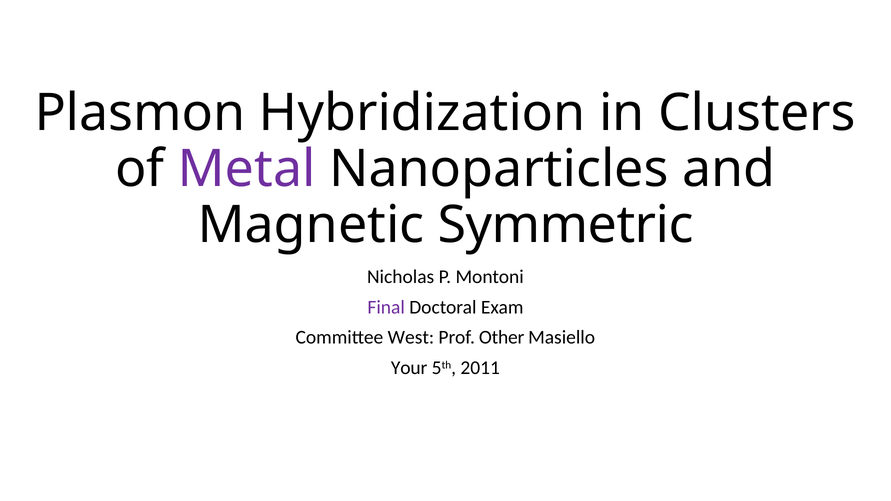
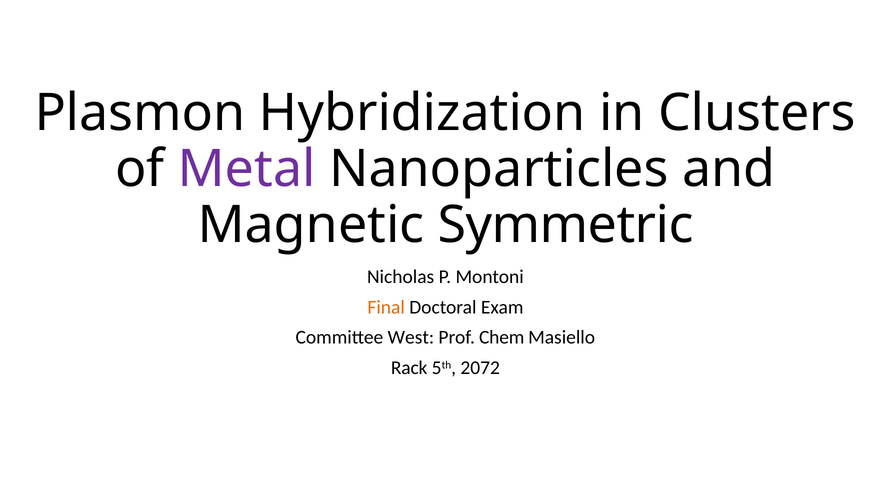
Final colour: purple -> orange (386, 307)
Other: Other -> Chem (502, 338)
Your: Your -> Rack (409, 368)
2011: 2011 -> 2072 (480, 368)
